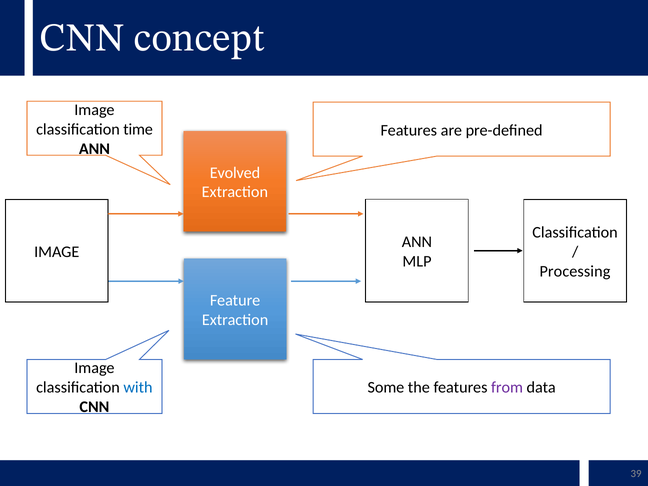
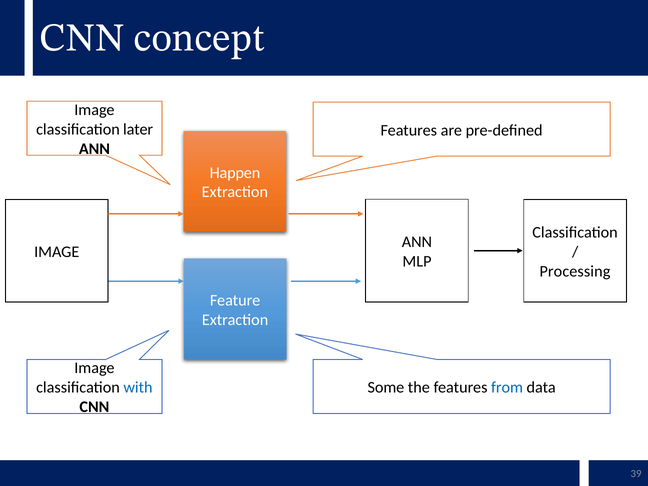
time: time -> later (138, 129)
Evolved: Evolved -> Happen (235, 173)
from colour: purple -> blue (507, 388)
